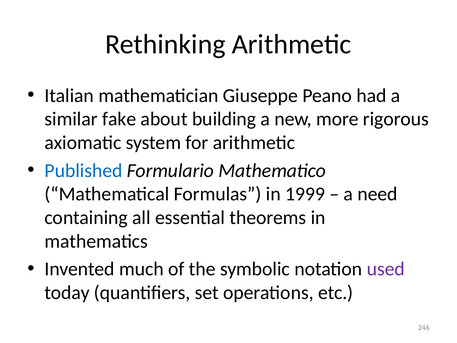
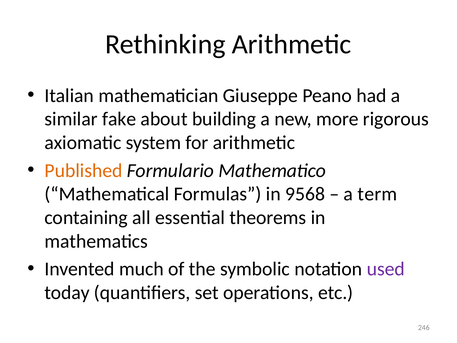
Published colour: blue -> orange (84, 170)
1999: 1999 -> 9568 (305, 194)
need: need -> term (377, 194)
